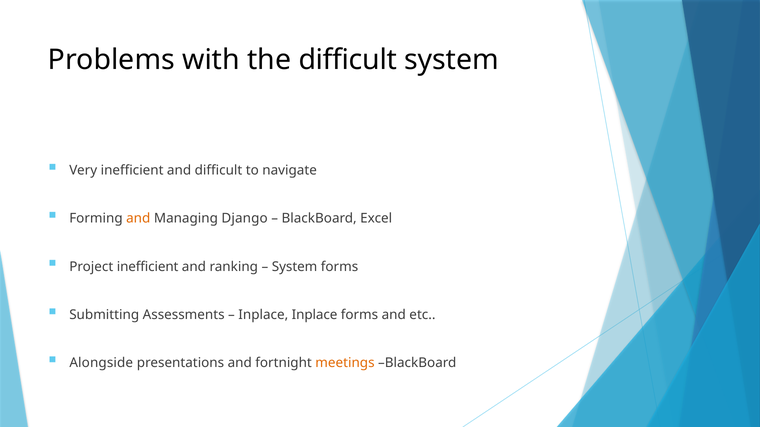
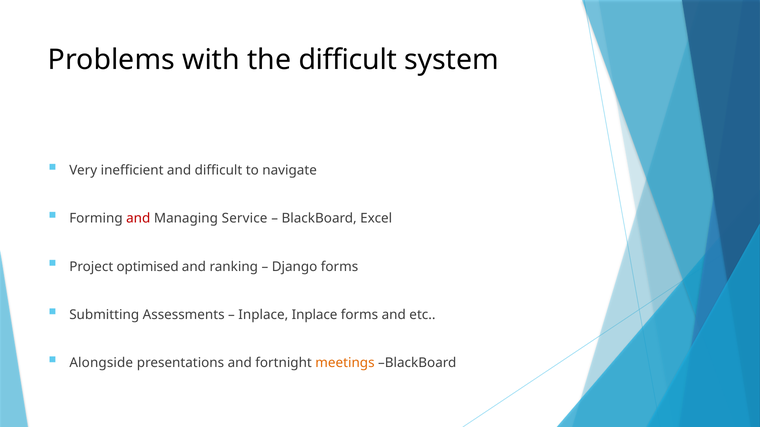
and colour: orange -> red (138, 219)
Django: Django -> Service (245, 219)
Project inefficient: inefficient -> optimised (148, 267)
System: System -> Django (295, 267)
